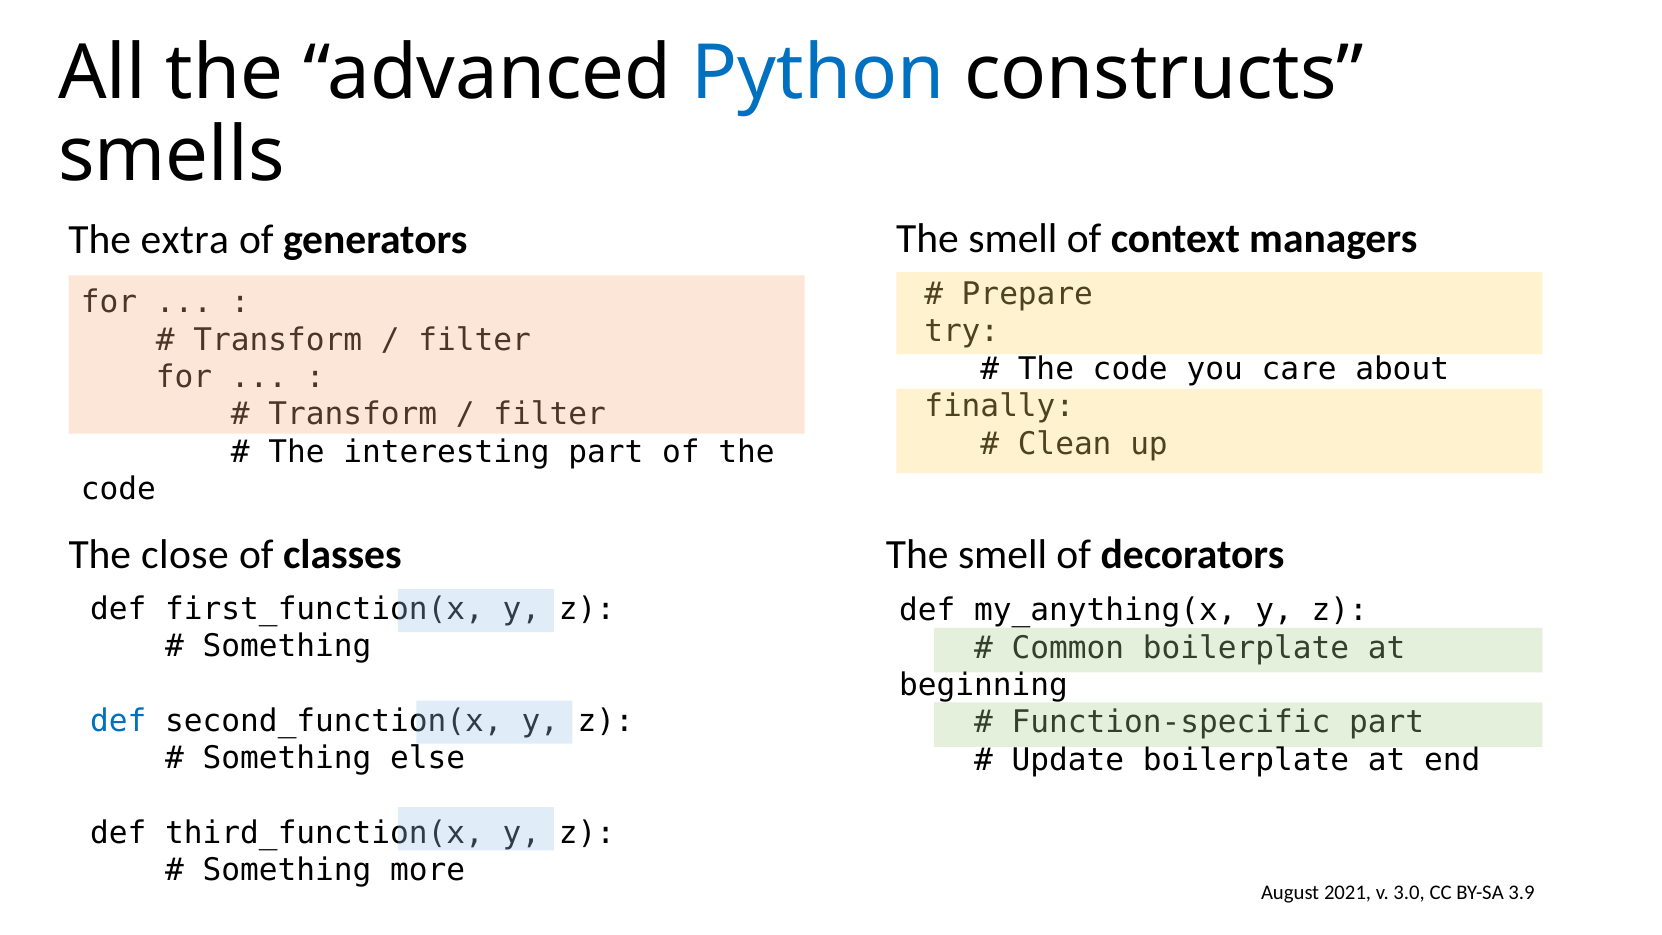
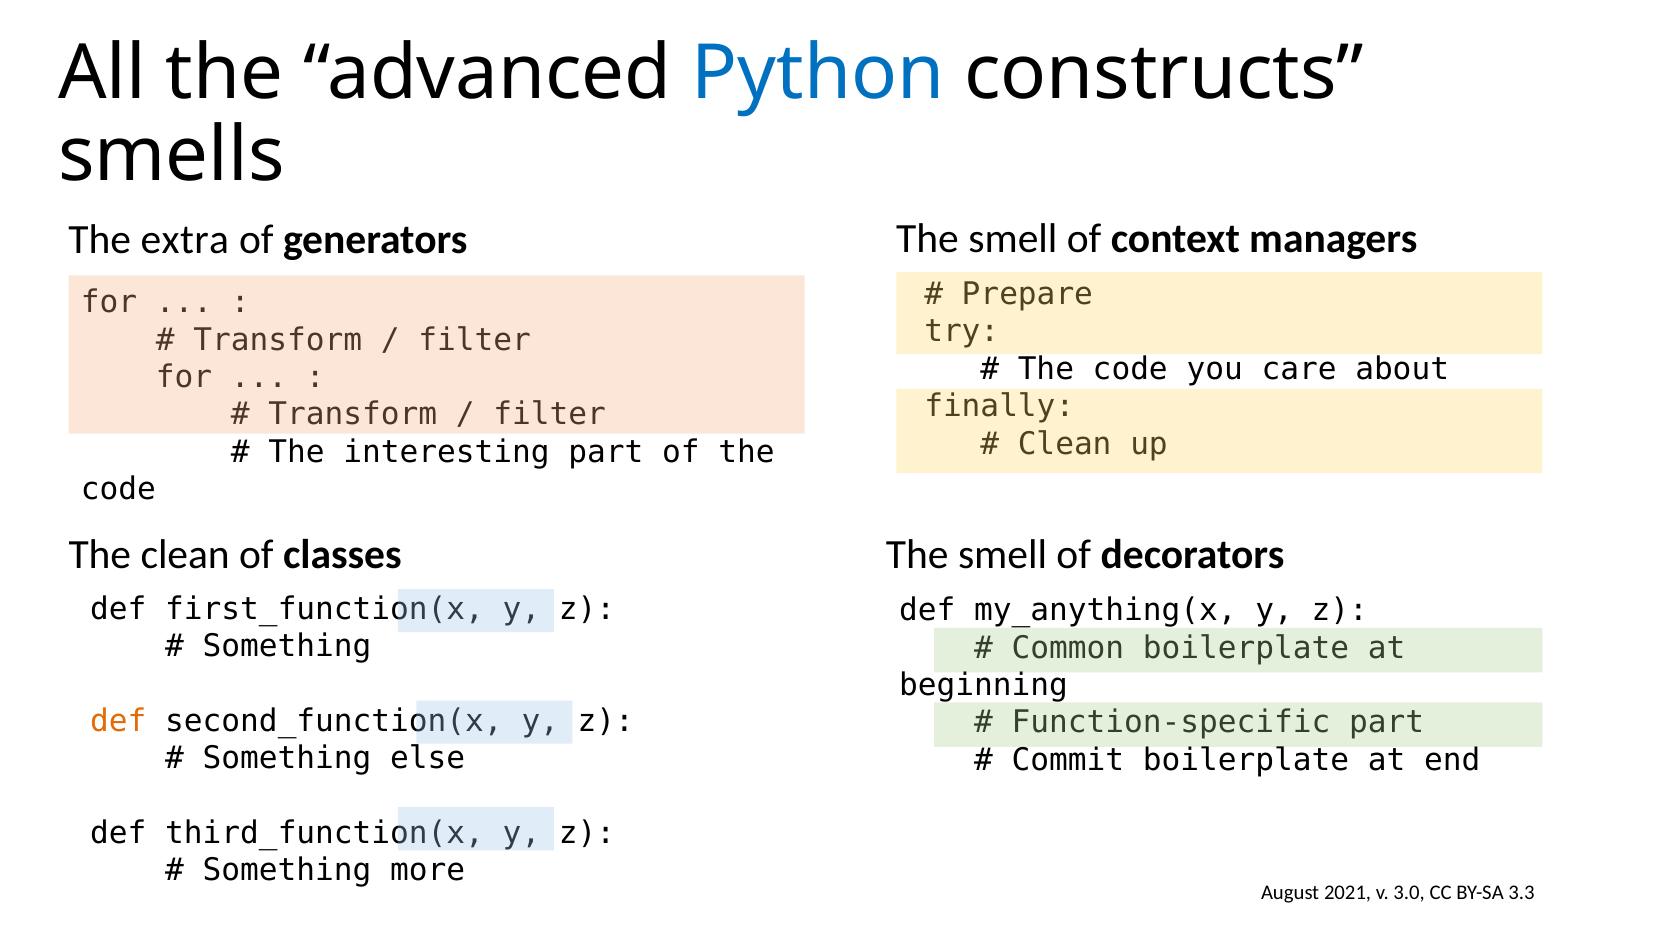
The close: close -> clean (185, 555)
def colour: blue -> orange (118, 721)
Update: Update -> Commit (1068, 760)
3.9: 3.9 -> 3.3 (1521, 893)
